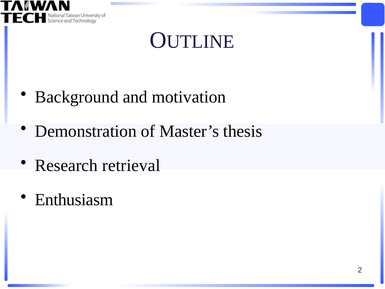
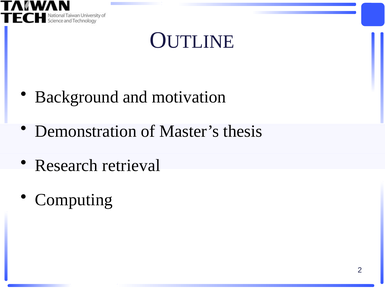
Enthusiasm: Enthusiasm -> Computing (74, 200)
